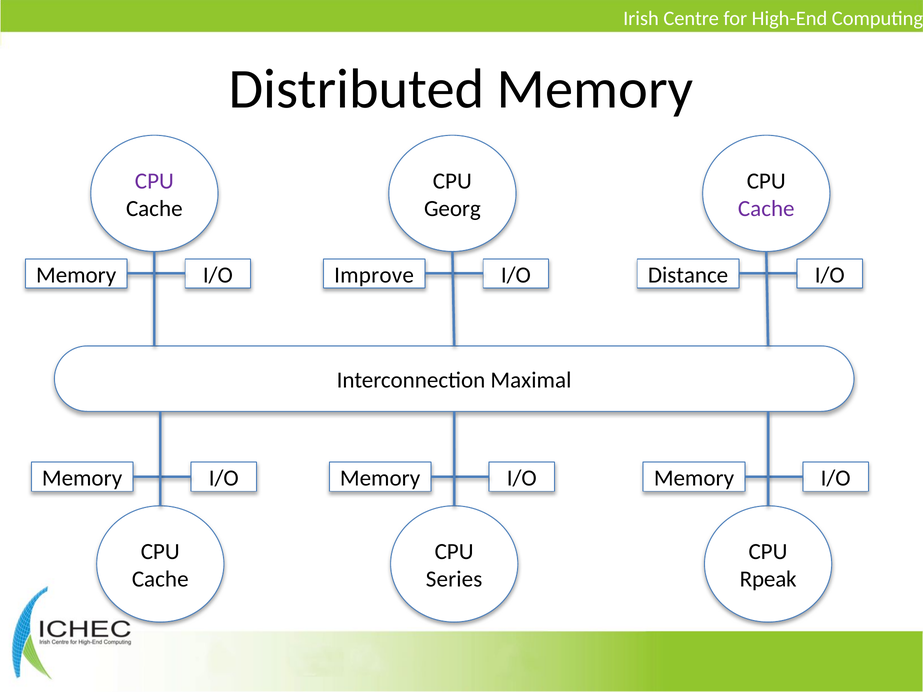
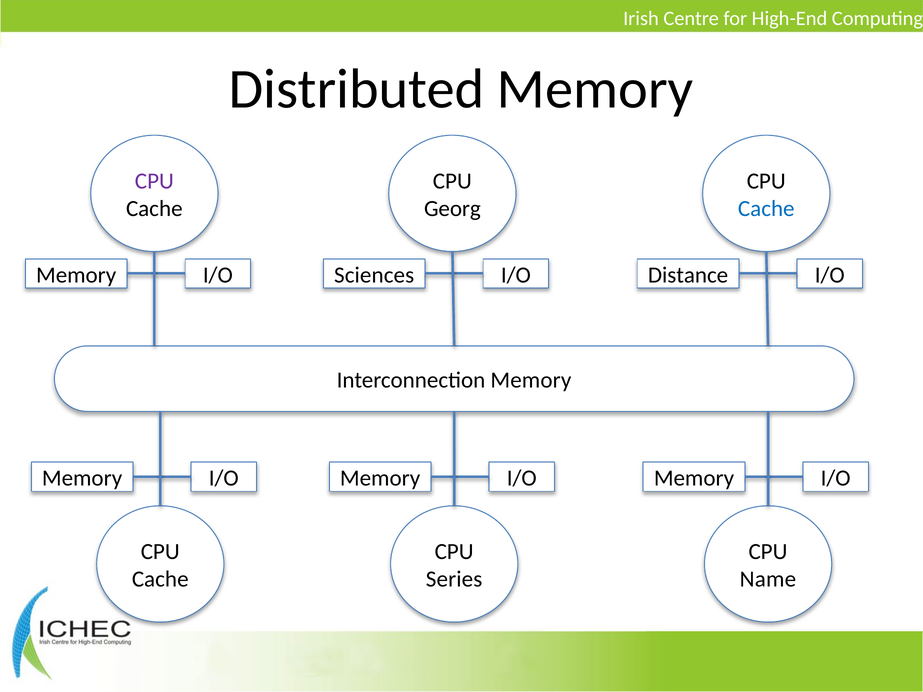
Cache colour: purple -> blue (766, 209)
Improve: Improve -> Sciences (374, 275)
Interconnection Maximal: Maximal -> Memory (531, 380)
Rpeak: Rpeak -> Name (768, 580)
